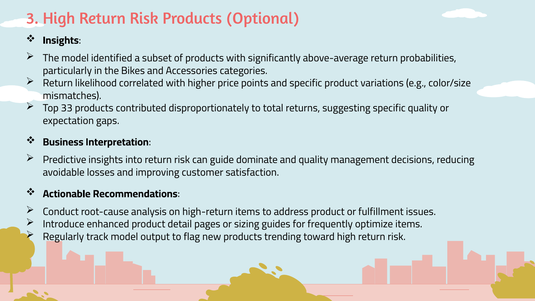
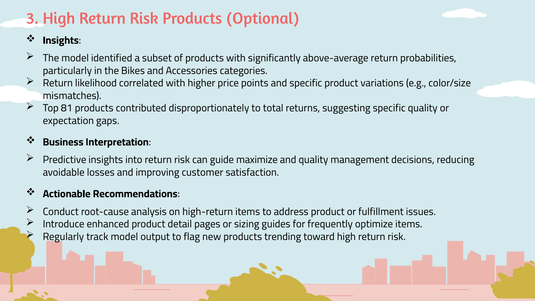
33: 33 -> 81 (67, 108)
dominate: dominate -> maximize (257, 160)
